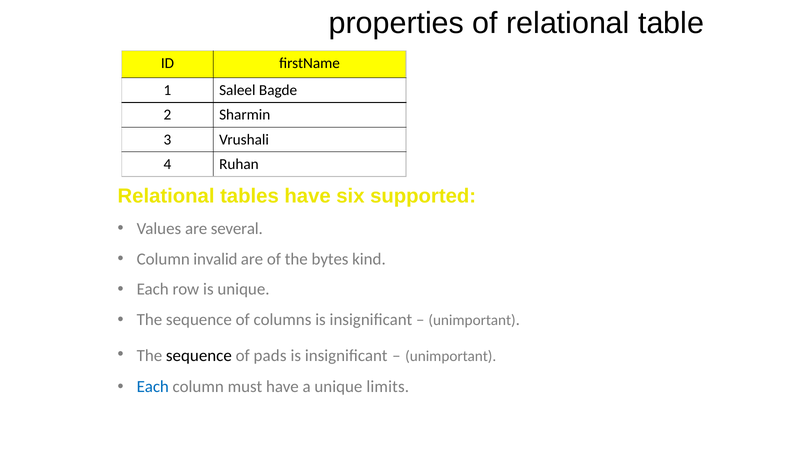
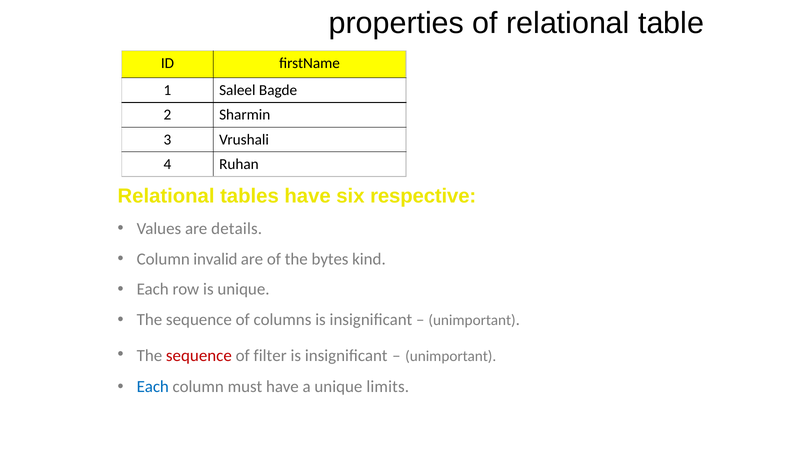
supported: supported -> respective (423, 196)
several: several -> details (237, 228)
sequence colour: black -> red (199, 356)
pads: pads -> filter (270, 356)
